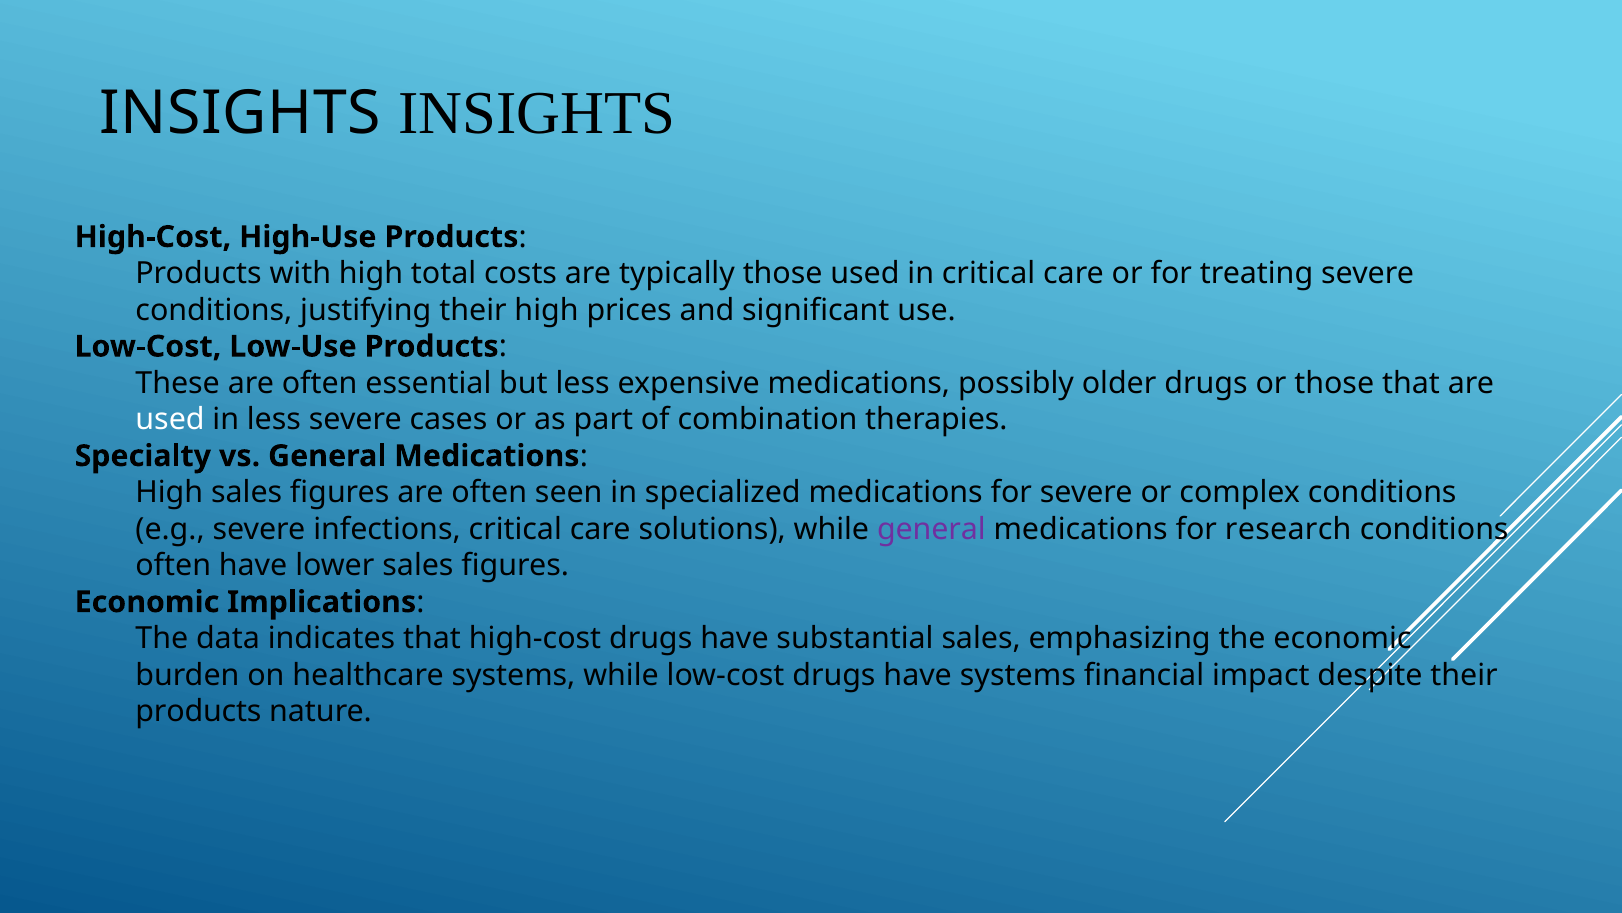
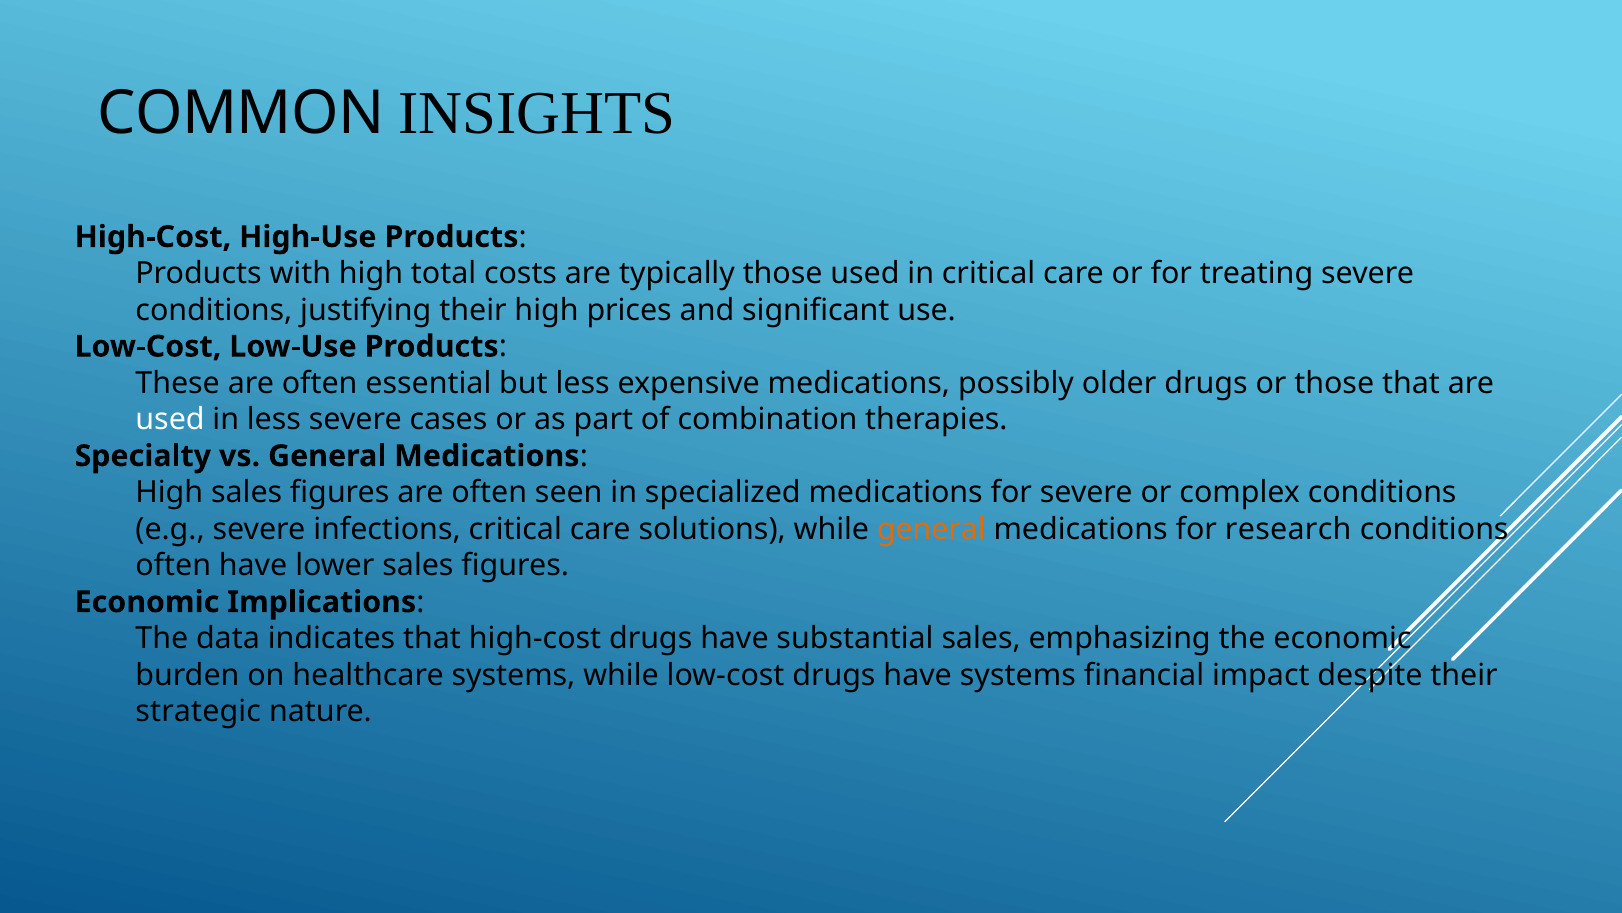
INSIGHTS: INSIGHTS -> COMMON (241, 114)
general colour: purple -> orange (931, 529)
products: products -> strategic (198, 711)
